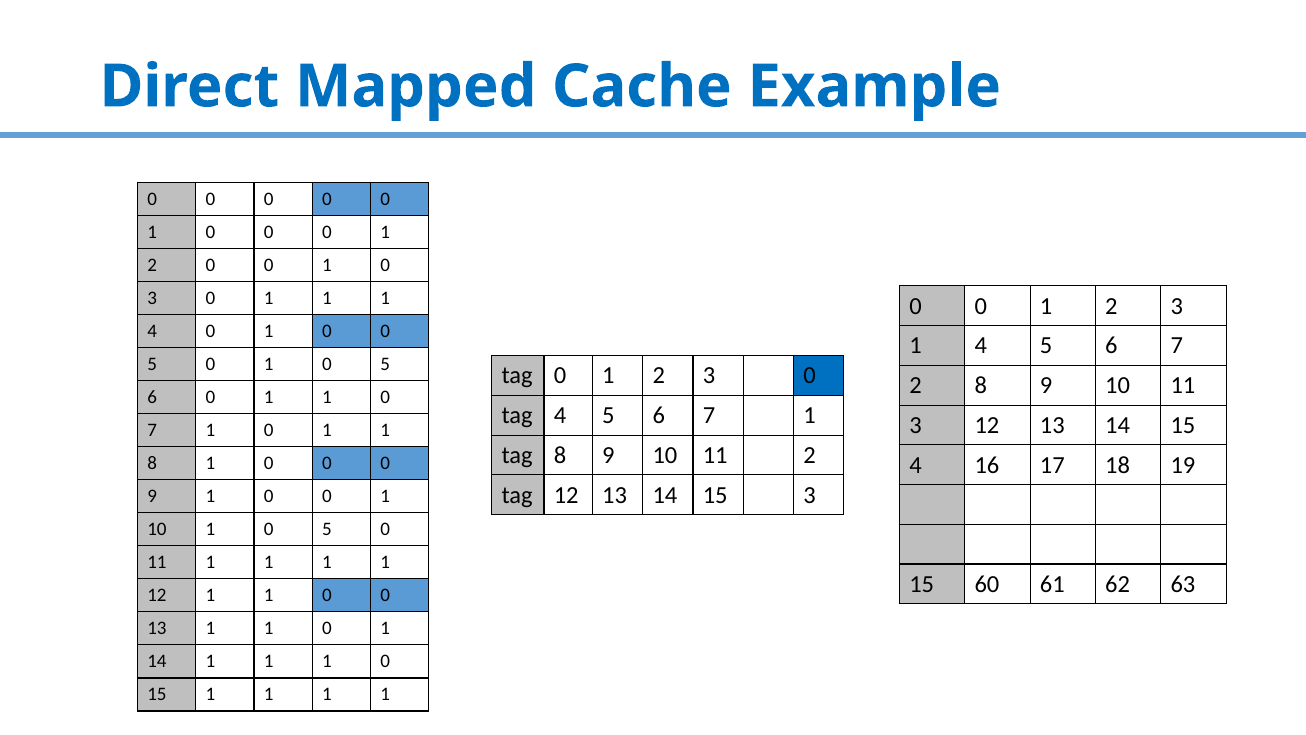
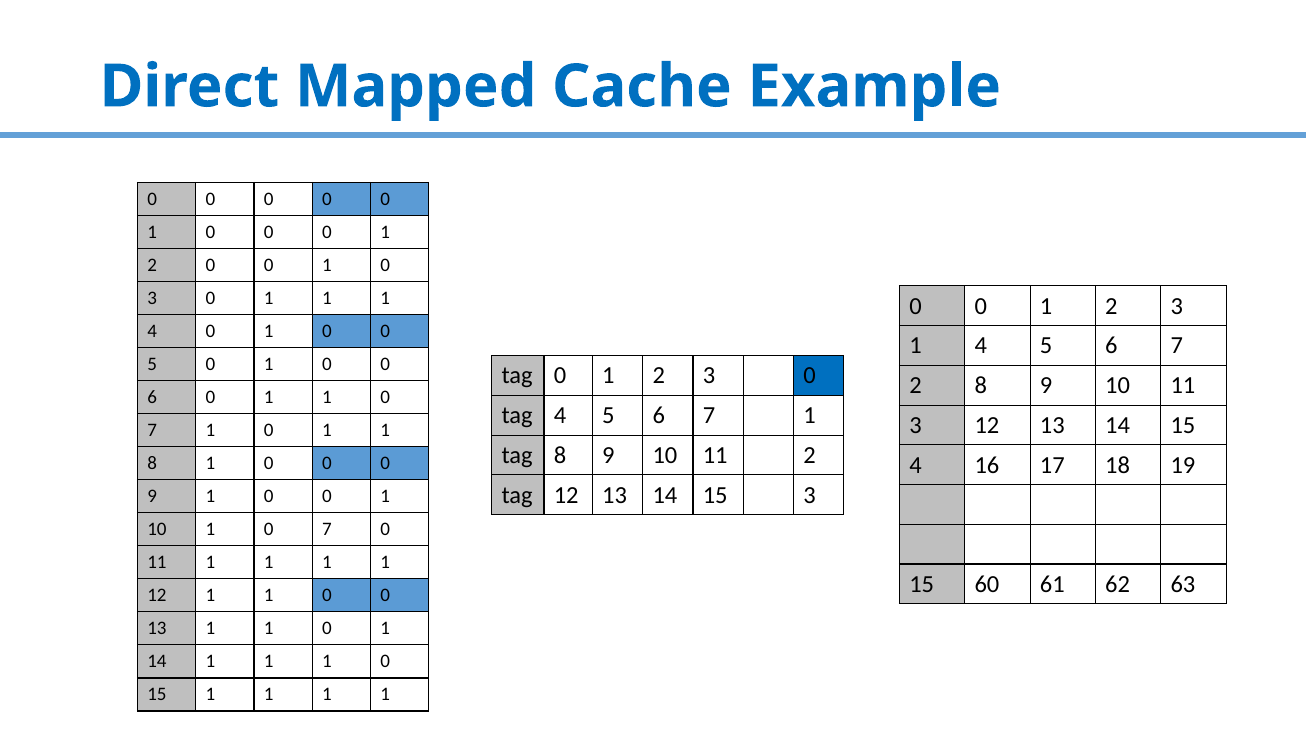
5: 5 -> 0 (385, 364)
10 1 0 5: 5 -> 7 (327, 529)
